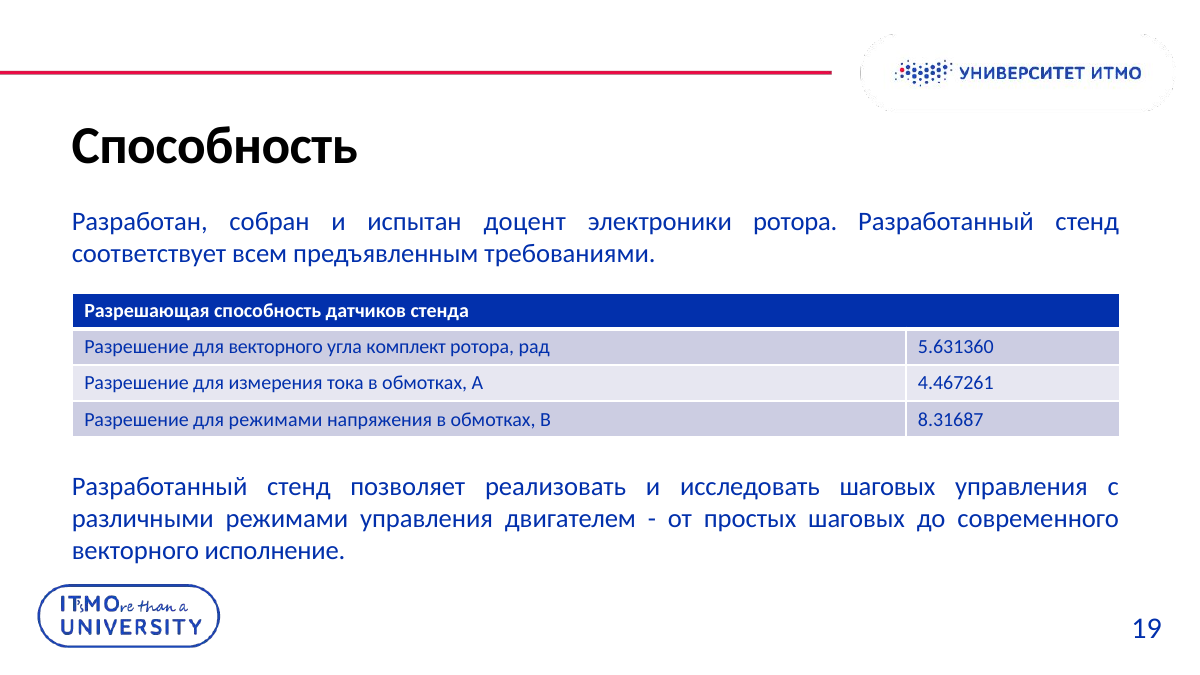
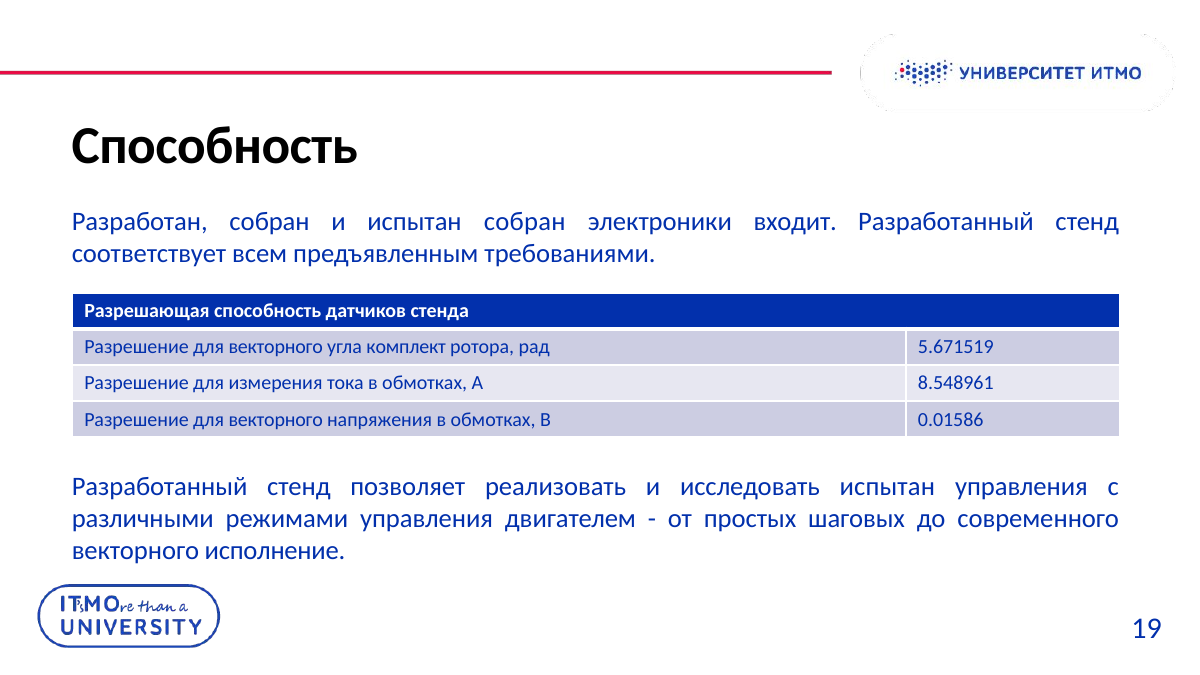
испытан доцент: доцент -> собран (525, 222)
электроники ротора: ротора -> входит (795, 222)
5.631360: 5.631360 -> 5.671519 (956, 347)
4.467261: 4.467261 -> 8.548961 (956, 383)
режимами: режимами -> векторного (276, 419)
8.31687: 8.31687 -> 0.01586 (951, 419)
исследовать шаговых: шаговых -> испытан (887, 487)
